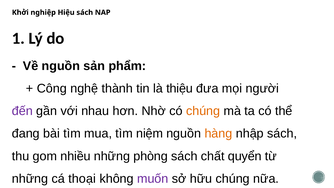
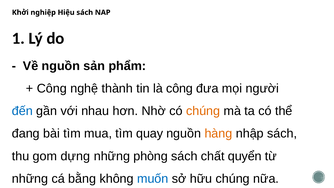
là thiệu: thiệu -> công (180, 88)
đến colour: purple -> blue (22, 111)
niệm: niệm -> quay (150, 134)
nhiều: nhiều -> dựng (75, 156)
thoại: thoại -> bằng (82, 179)
muốn colour: purple -> blue (153, 179)
